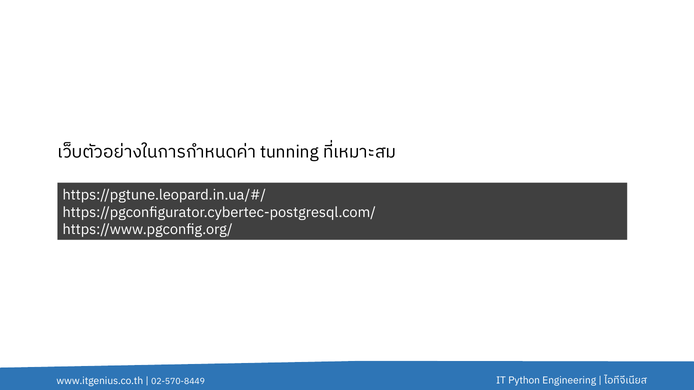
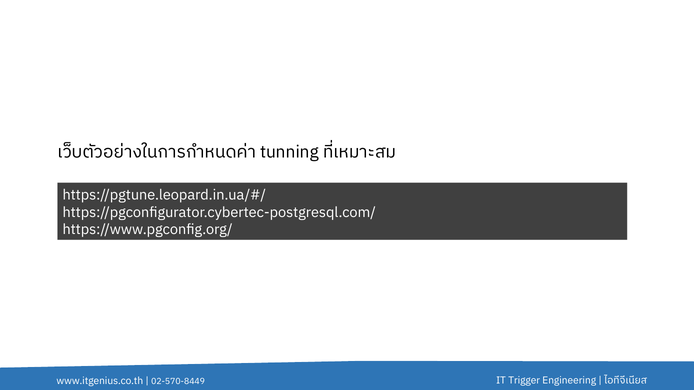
Python: Python -> Trigger (524, 381)
